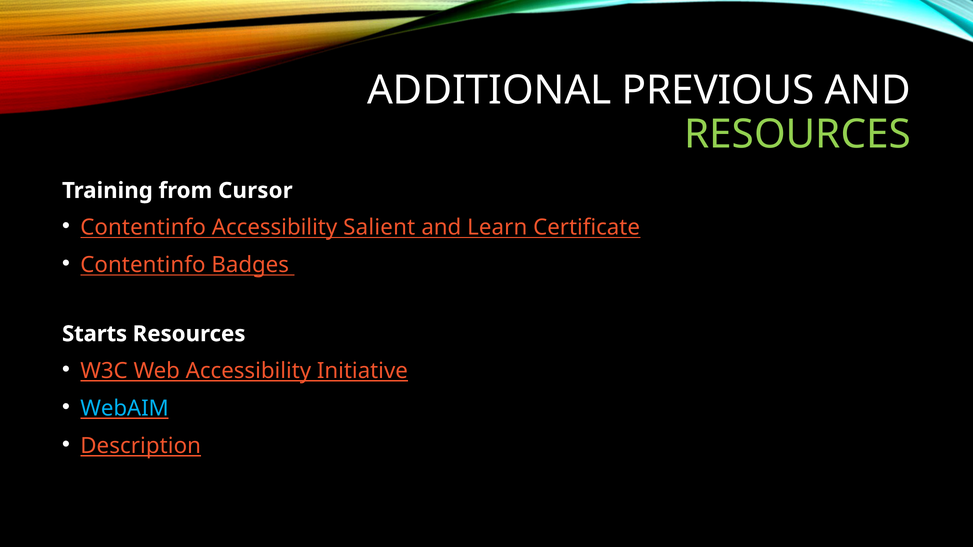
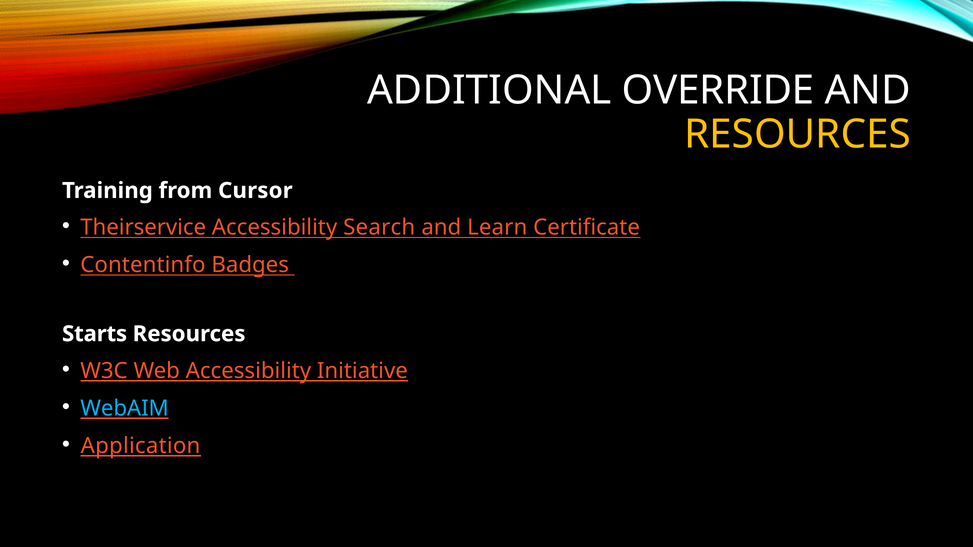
PREVIOUS: PREVIOUS -> OVERRIDE (718, 90)
RESOURCES colour: light green -> yellow (798, 134)
Contentinfo: Contentinfo -> Theirservice (143, 228)
Salient: Salient -> Search (379, 228)
Description: Description -> Application (141, 446)
